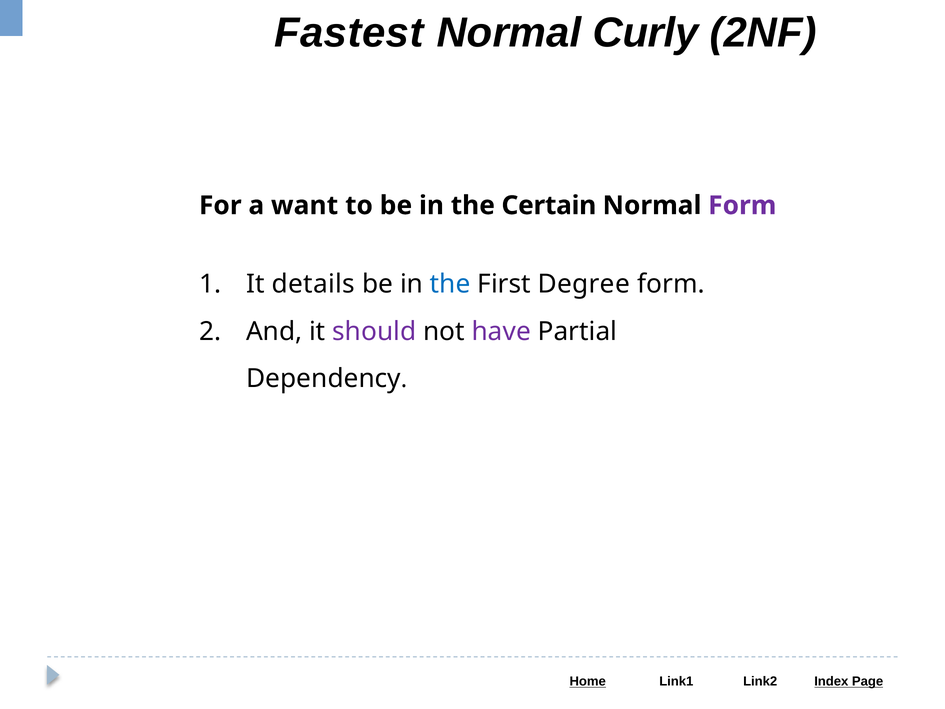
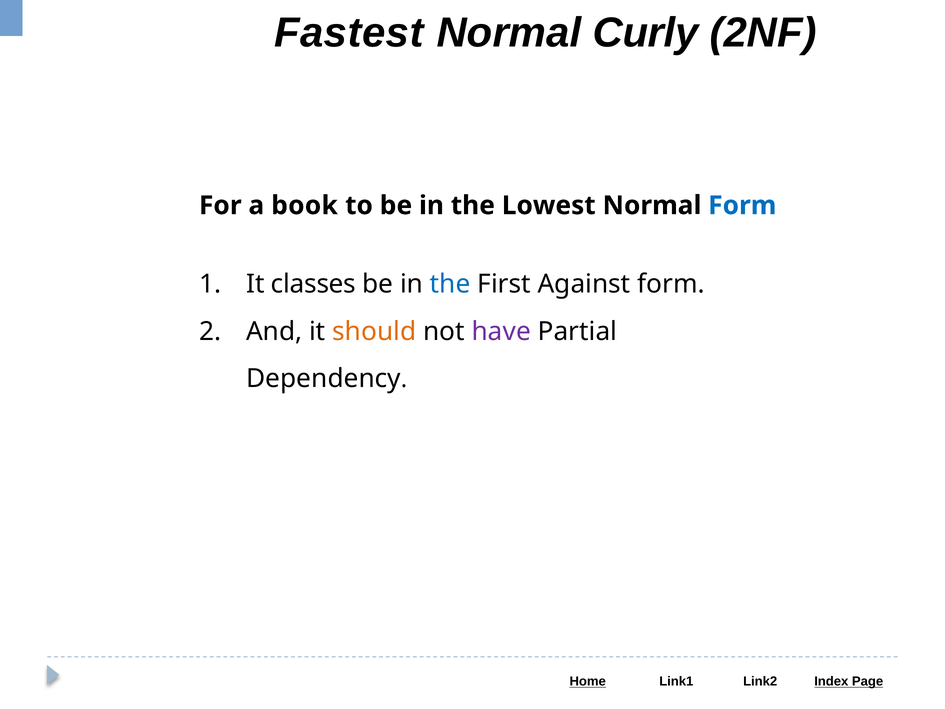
want: want -> book (305, 205)
Certain: Certain -> Lowest (549, 205)
Form colour: purple -> blue (742, 205)
details: details -> classes (314, 284)
Degree: Degree -> Against (584, 284)
should colour: purple -> orange (374, 331)
